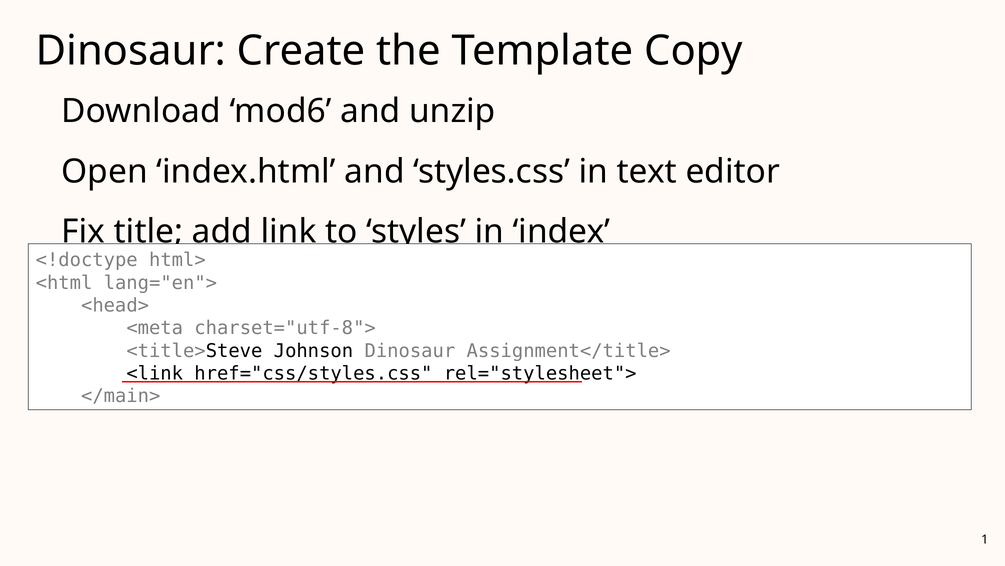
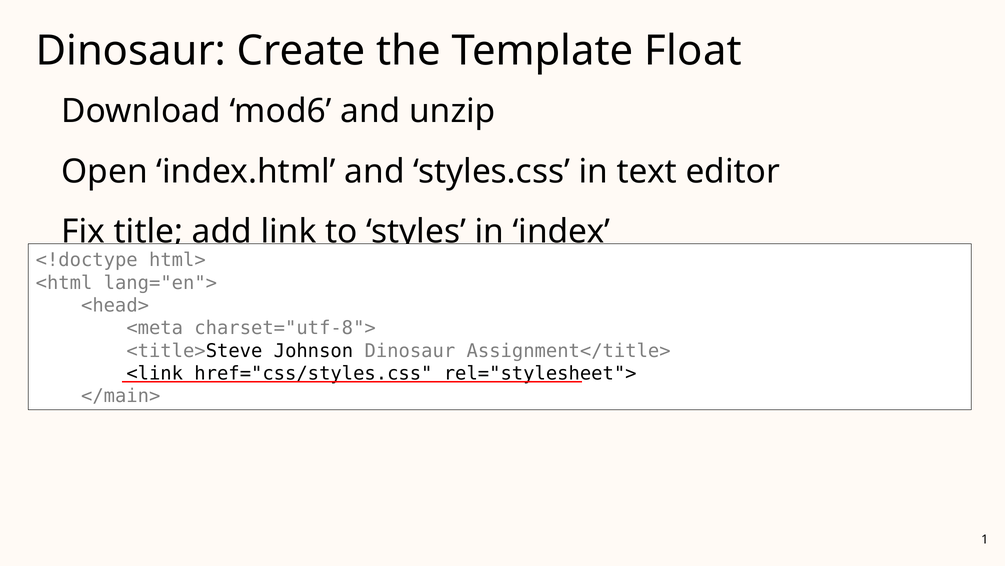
Copy: Copy -> Float (693, 51)
